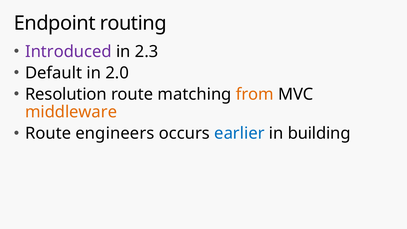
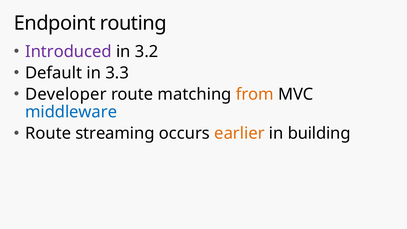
2.3: 2.3 -> 3.2 (147, 52)
2.0: 2.0 -> 3.3 (117, 73)
Resolution: Resolution -> Developer (66, 94)
middleware colour: orange -> blue (71, 112)
engineers: engineers -> streaming (115, 133)
earlier colour: blue -> orange (239, 133)
